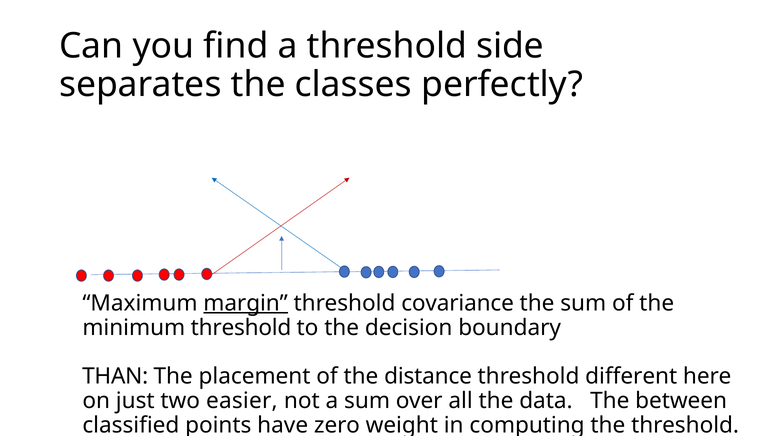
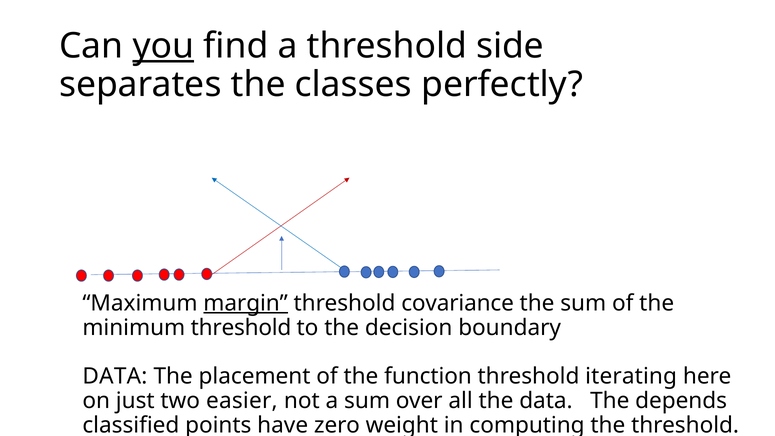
you underline: none -> present (163, 46)
THAN: THAN -> DATA (115, 376)
distance: distance -> function (428, 376)
different: different -> iterating (631, 376)
between: between -> depends (681, 401)
